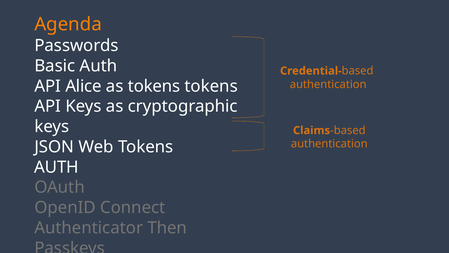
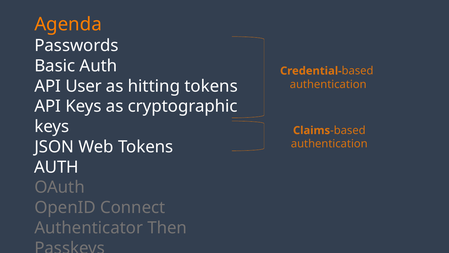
Alice: Alice -> User (84, 86)
as tokens: tokens -> hitting (154, 86)
